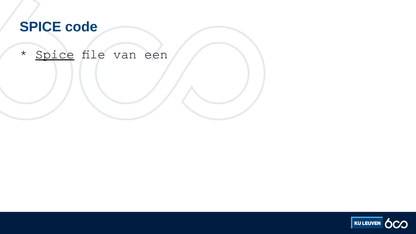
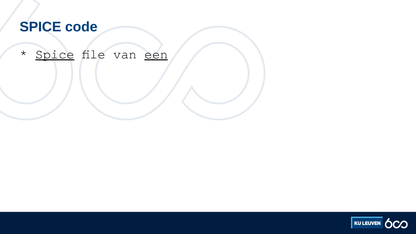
een underline: none -> present (156, 54)
